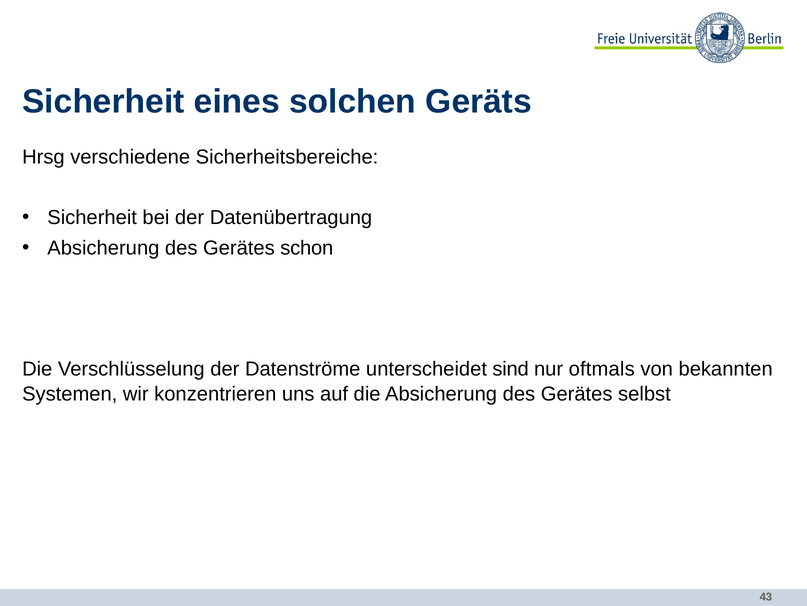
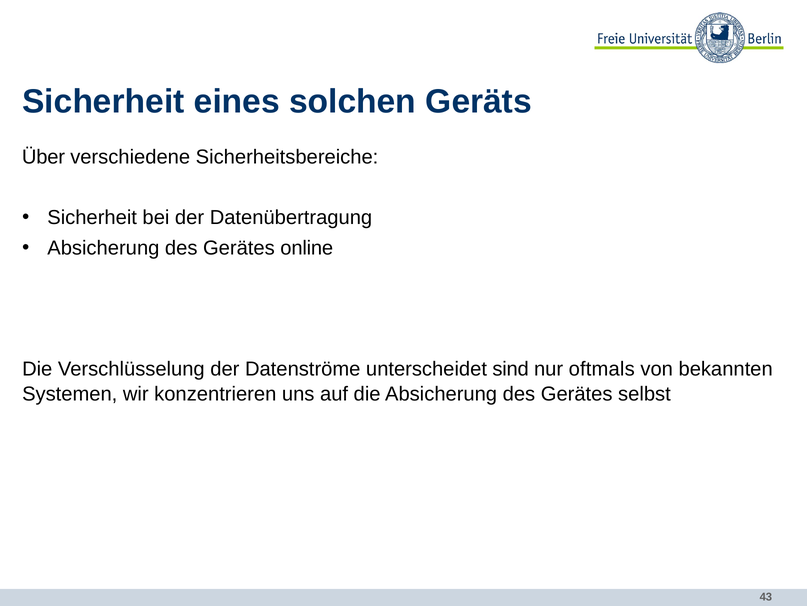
Hrsg: Hrsg -> Über (44, 157)
schon: schon -> online (307, 248)
